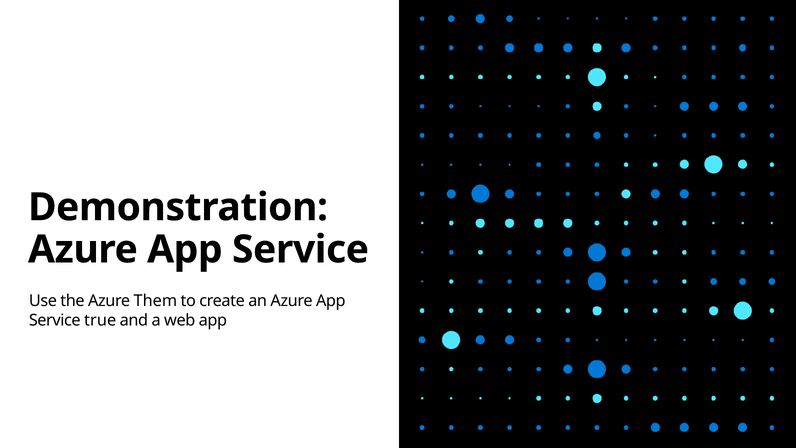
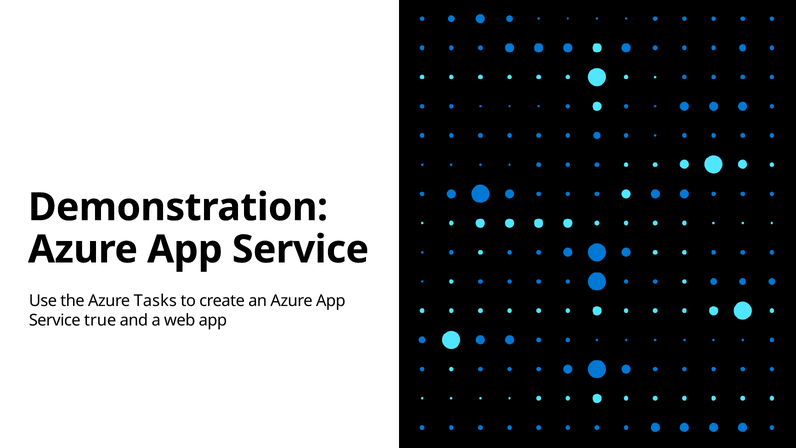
Them: Them -> Tasks (155, 301)
